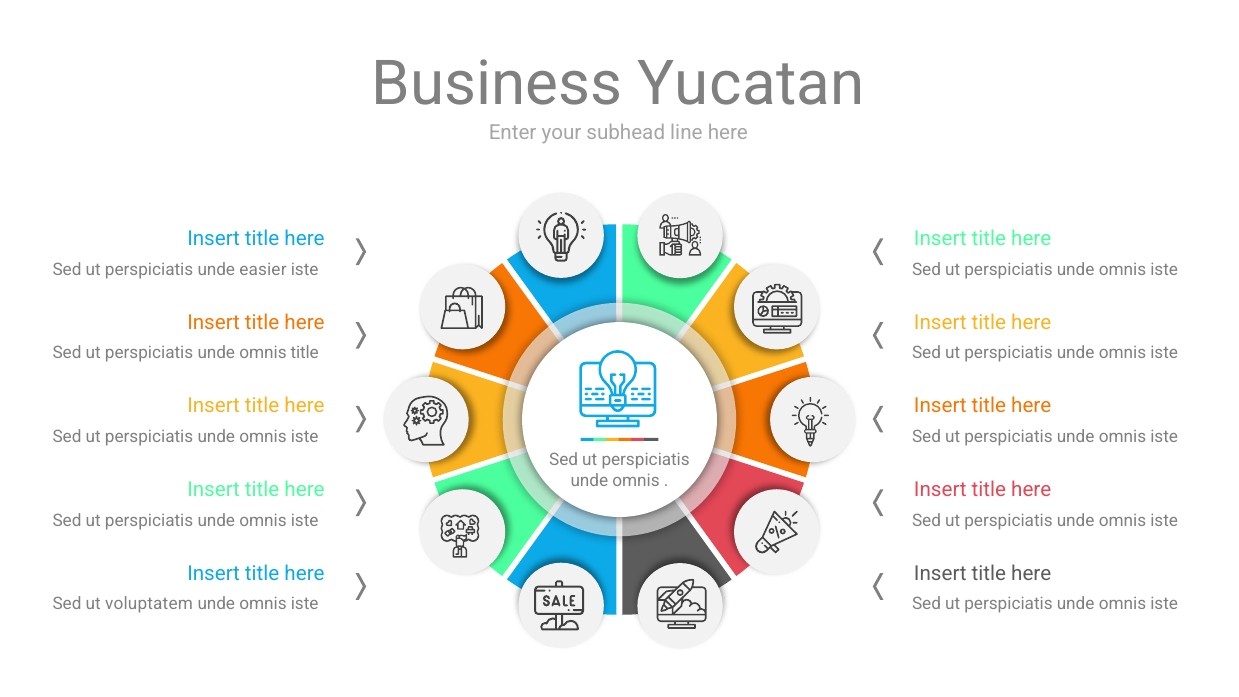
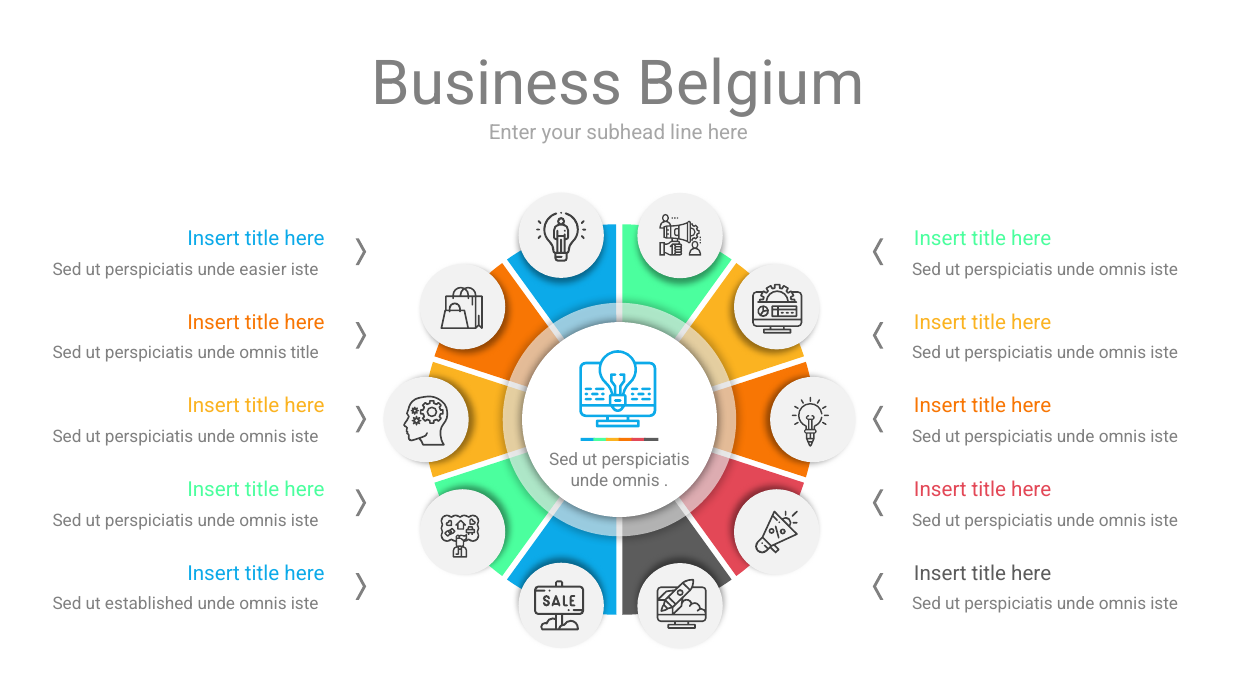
Yucatan: Yucatan -> Belgium (751, 84)
voluptatem: voluptatem -> established (149, 604)
